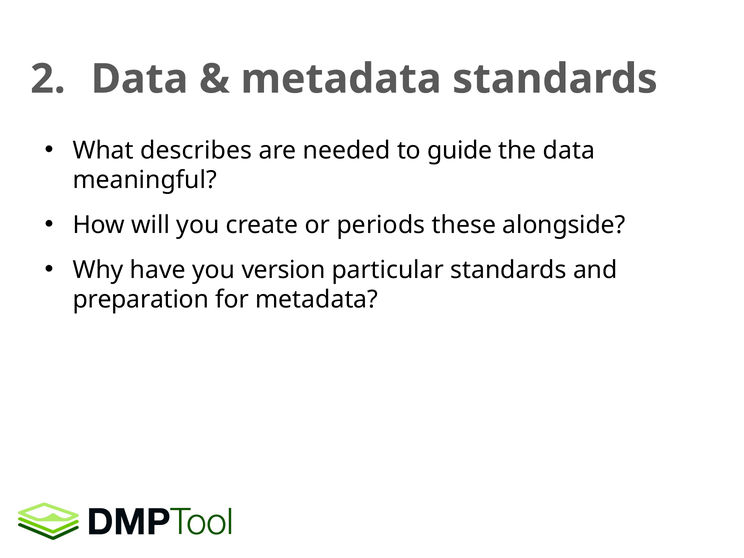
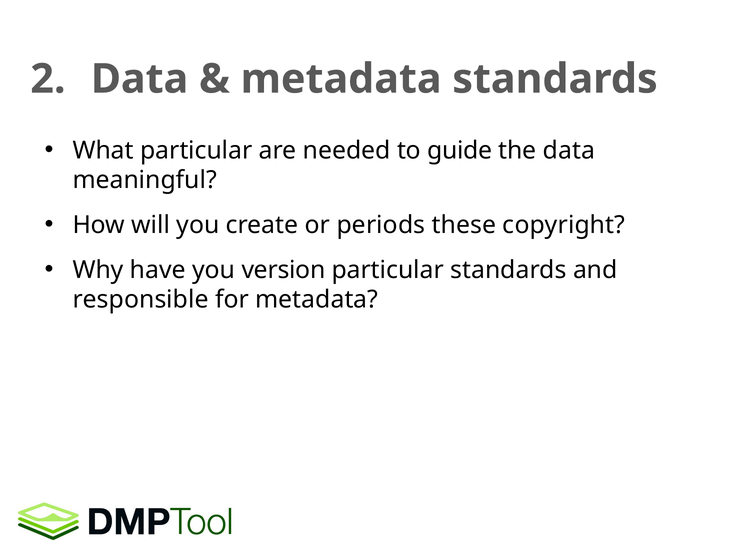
What describes: describes -> particular (196, 151)
alongside: alongside -> copyright (564, 225)
preparation: preparation -> responsible (141, 300)
